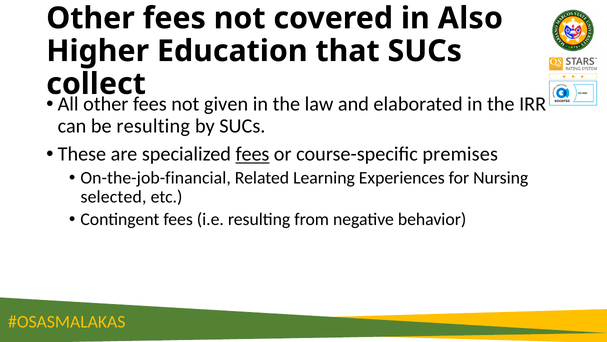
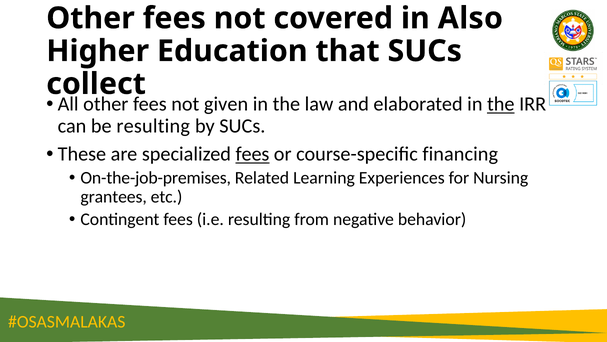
the underline: none -> present (501, 104)
premises: premises -> financing (460, 154)
On-the-job-financial: On-the-job-financial -> On-the-job-premises (156, 178)
selected: selected -> grantees (114, 197)
